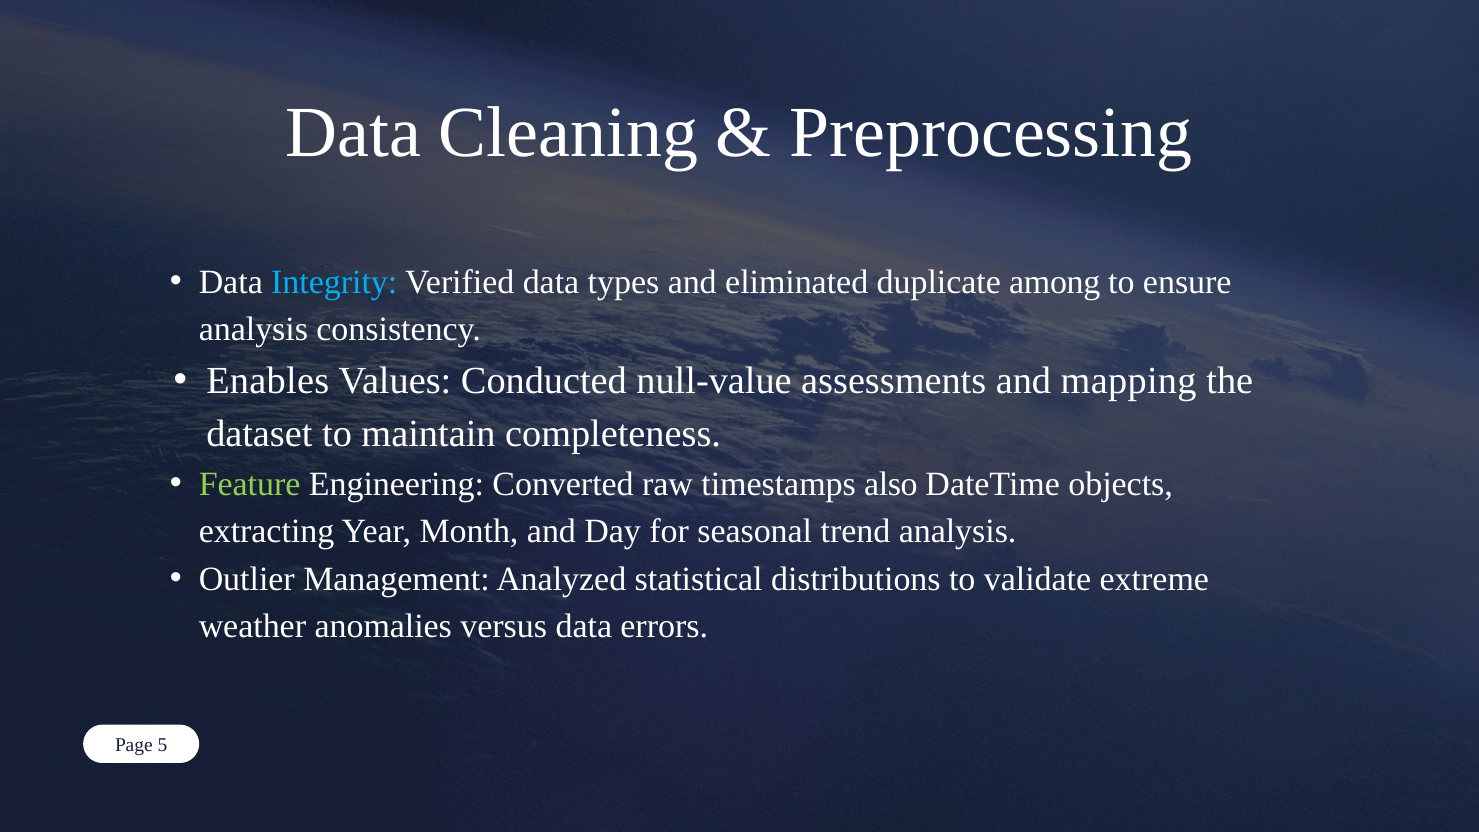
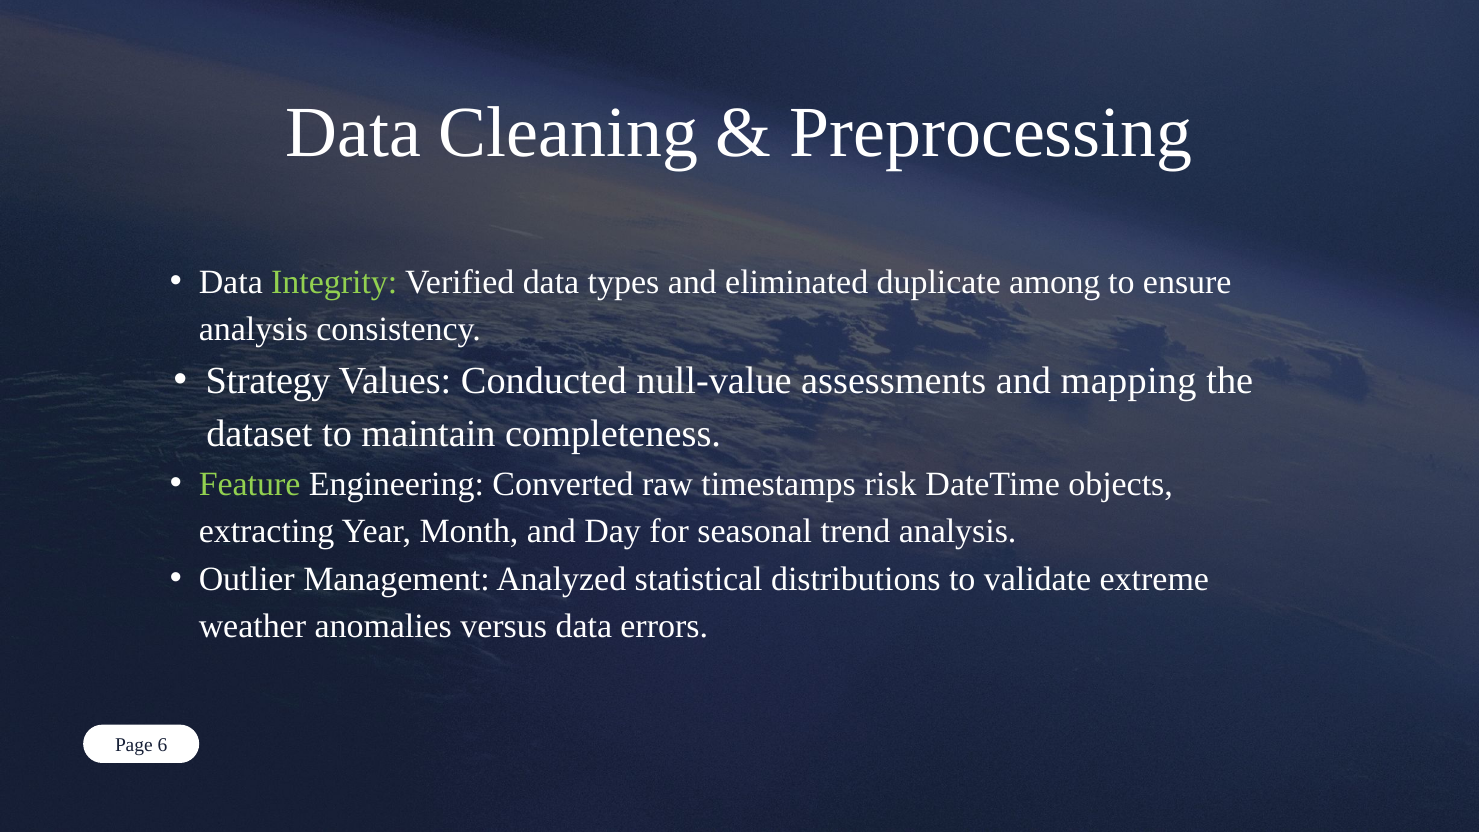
Integrity colour: light blue -> light green (334, 282)
Enables: Enables -> Strategy (268, 381)
also: also -> risk (891, 484)
5: 5 -> 6 (162, 745)
